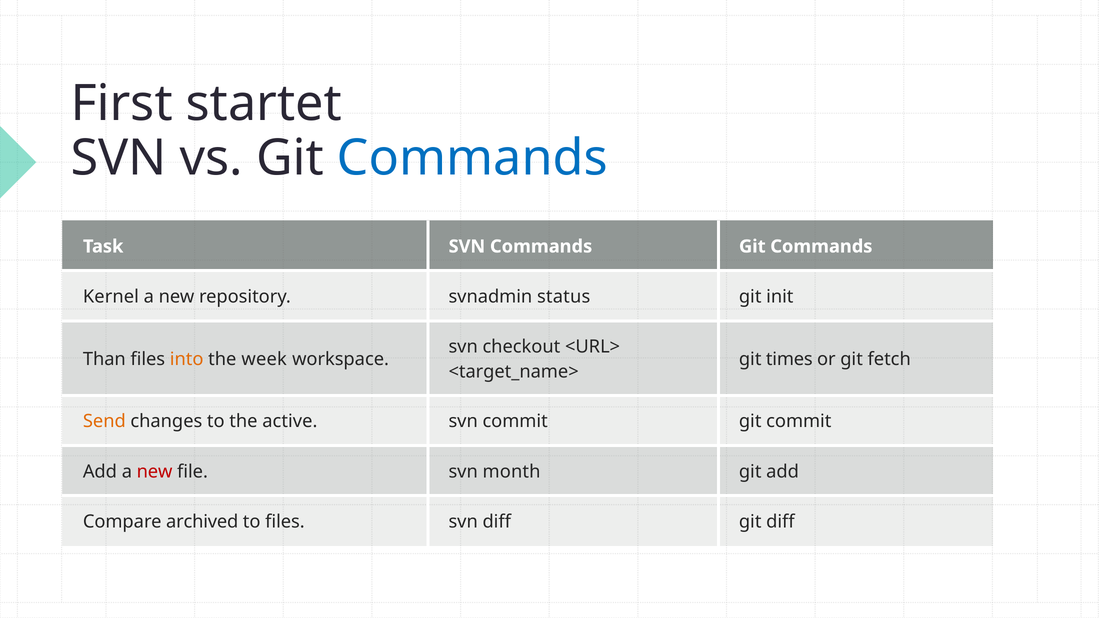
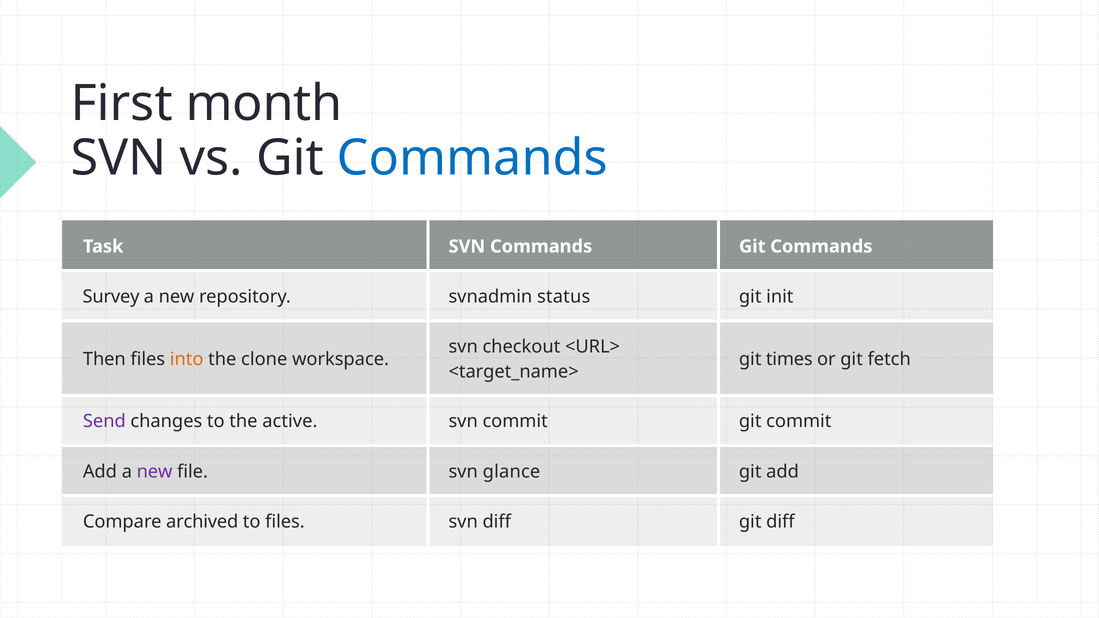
startet: startet -> month (264, 104)
Kernel: Kernel -> Survey (111, 297)
Than: Than -> Then (104, 359)
week: week -> clone (264, 359)
Send colour: orange -> purple (104, 422)
new colour: red -> purple (155, 472)
month: month -> glance (512, 472)
